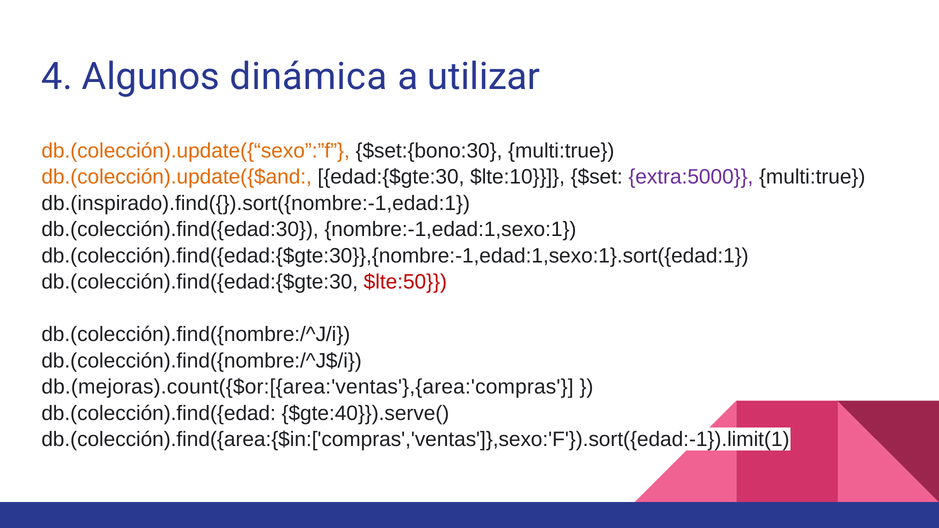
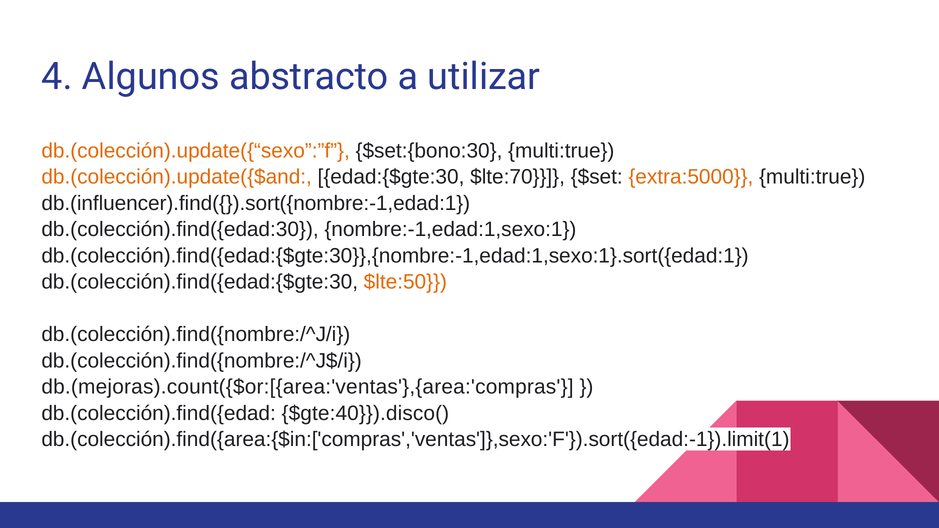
dinámica: dinámica -> abstracto (309, 77)
$lte:10: $lte:10 -> $lte:70 (518, 177)
extra:5000 colour: purple -> orange (691, 177)
db.(inspirado).find({}).sort({nombre:-1,edad:1: db.(inspirado).find({}).sort({nombre:-1,edad:1 -> db.(influencer).find({}).sort({nombre:-1,edad:1 (256, 203)
$lte:50 colour: red -> orange (405, 282)
$gte:40}}).serve(: $gte:40}}).serve( -> $gte:40}}).disco( (365, 413)
